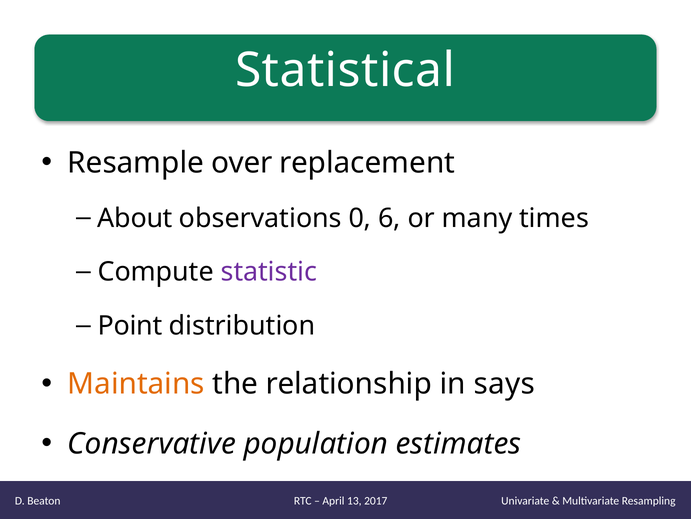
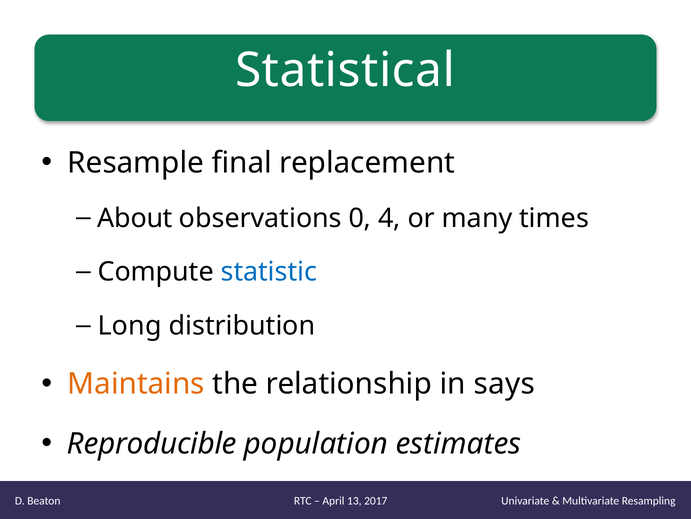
over: over -> final (242, 163)
6: 6 -> 4 (389, 218)
statistic colour: purple -> blue (269, 272)
Point: Point -> Long (130, 325)
Conservative: Conservative -> Reproducible (152, 443)
